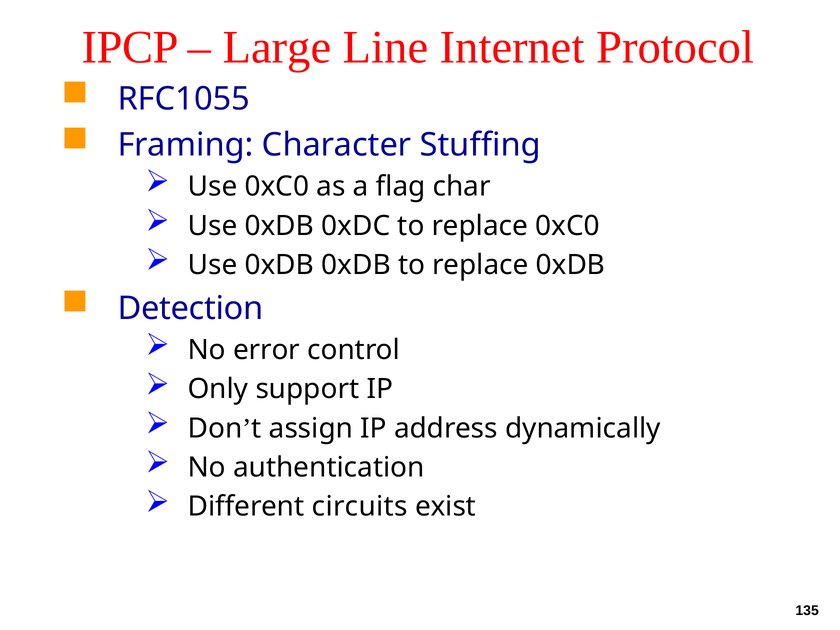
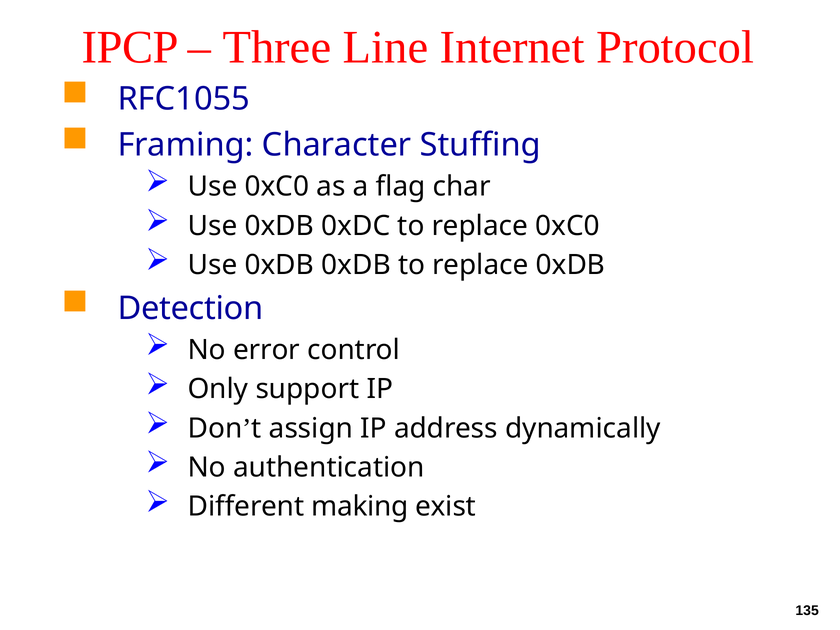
Large: Large -> Three (277, 47)
circuits: circuits -> making (360, 507)
